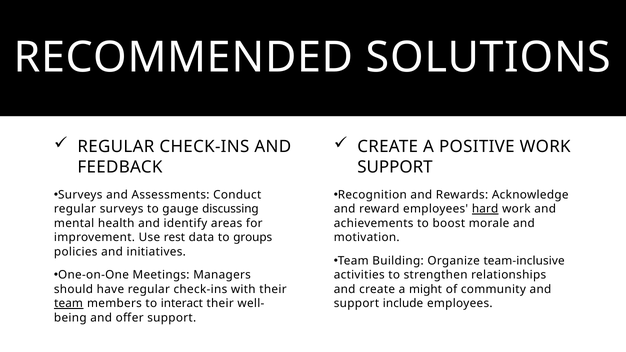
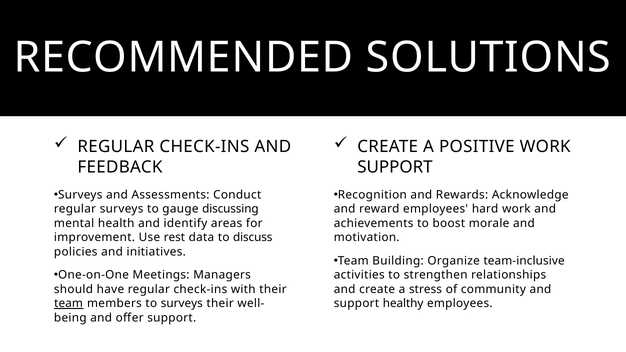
hard underline: present -> none (485, 209)
groups: groups -> discuss (253, 238)
might: might -> stress (425, 289)
to interact: interact -> surveys (182, 304)
include: include -> healthy (403, 304)
